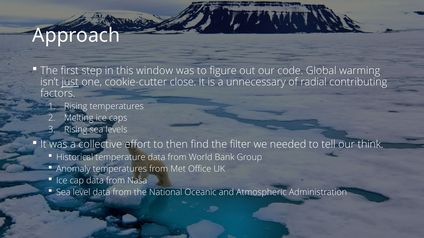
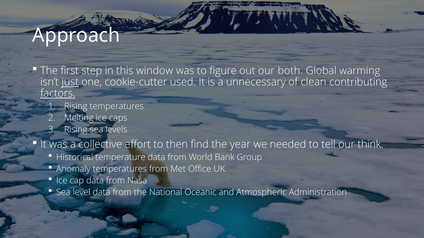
code: code -> both (290, 71)
close: close -> used (183, 82)
radial: radial -> clean (313, 82)
factors underline: none -> present (58, 94)
filter: filter -> year (240, 145)
